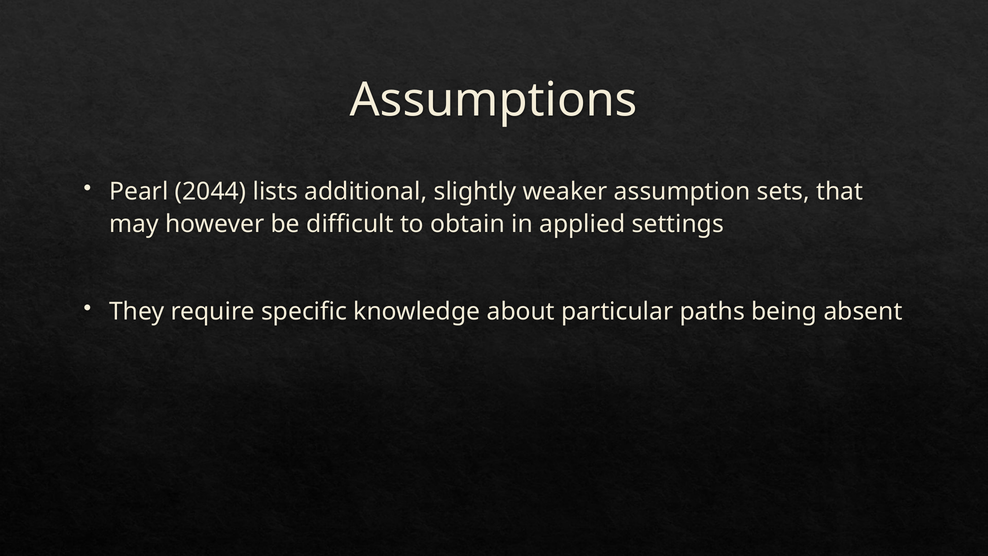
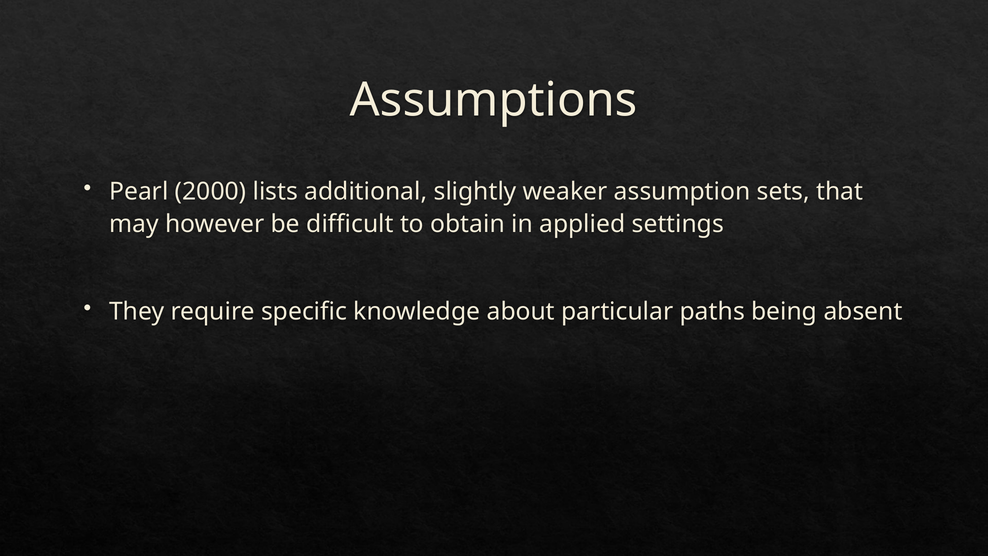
2044: 2044 -> 2000 (211, 191)
